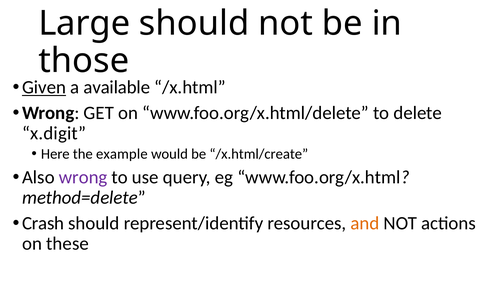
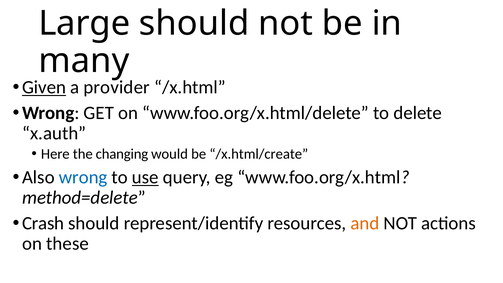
those: those -> many (84, 61)
available: available -> provider (117, 87)
x.digit: x.digit -> x.auth (54, 133)
example: example -> changing (122, 154)
wrong colour: purple -> blue (83, 177)
use underline: none -> present (145, 177)
